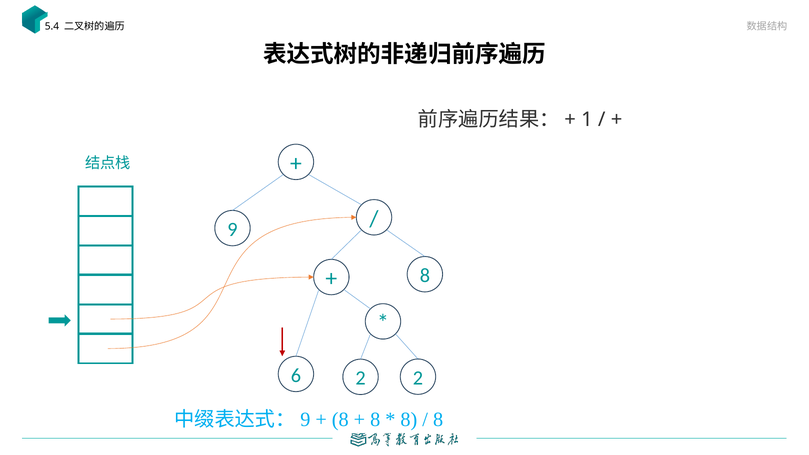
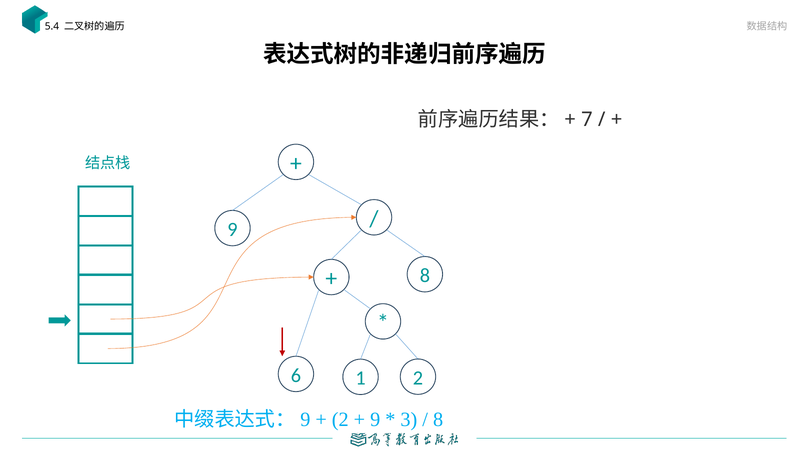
1: 1 -> 7 (587, 119)
6 2: 2 -> 1 (361, 378)
8: 8 -> 2 (340, 420)
8: 8 -> 9 (375, 420)
8: 8 -> 3 (409, 420)
